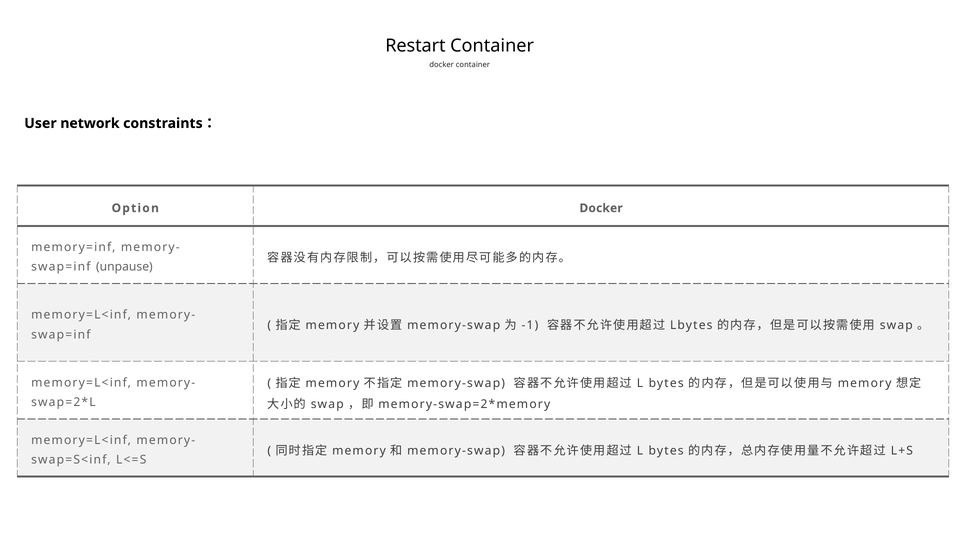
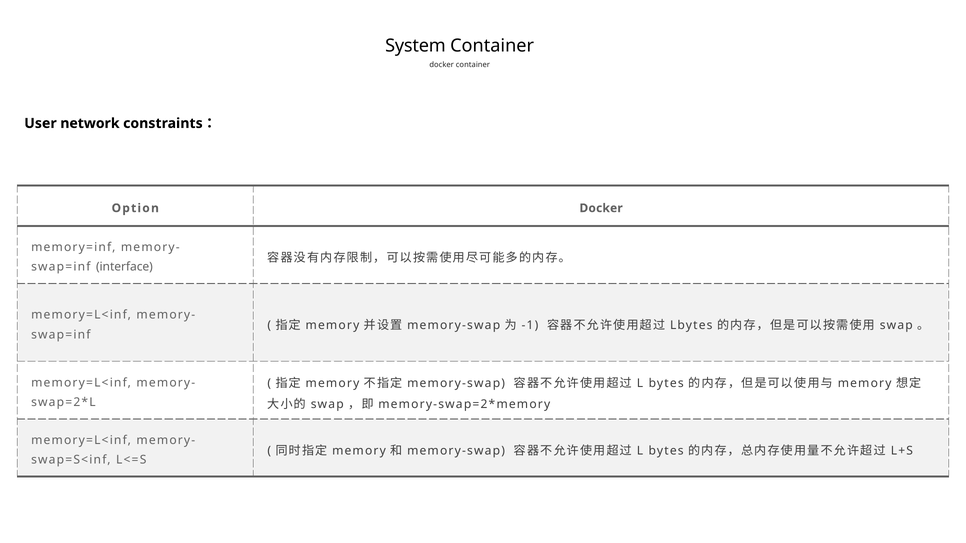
Restart: Restart -> System (415, 46)
unpause: unpause -> interface (124, 267)
